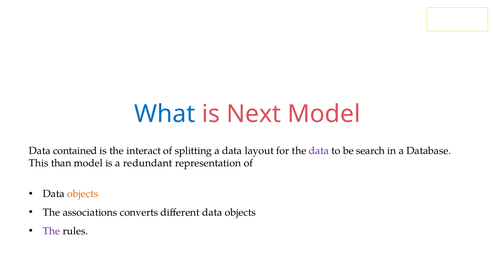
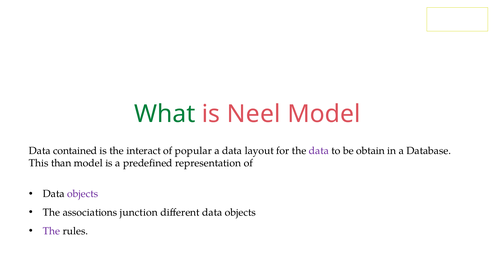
What colour: blue -> green (165, 114)
Next: Next -> Neel (254, 114)
splitting: splitting -> popular (193, 151)
search: search -> obtain (371, 151)
redundant: redundant -> predefined (148, 163)
objects colour: orange -> purple (83, 194)
converts: converts -> junction (139, 213)
